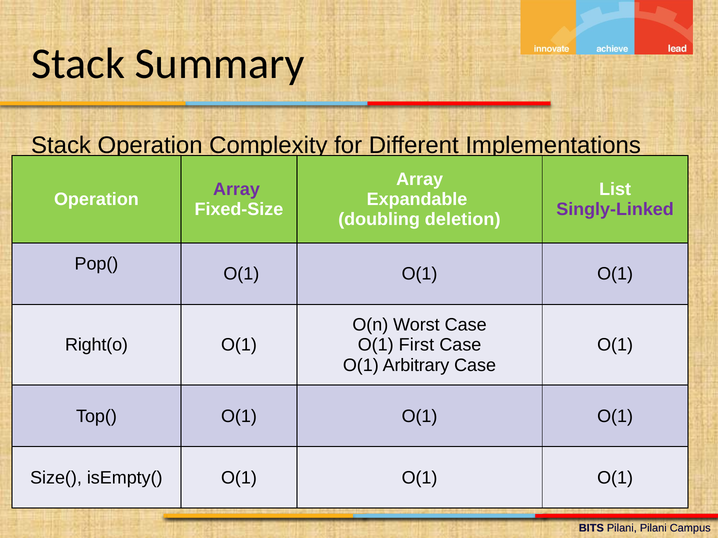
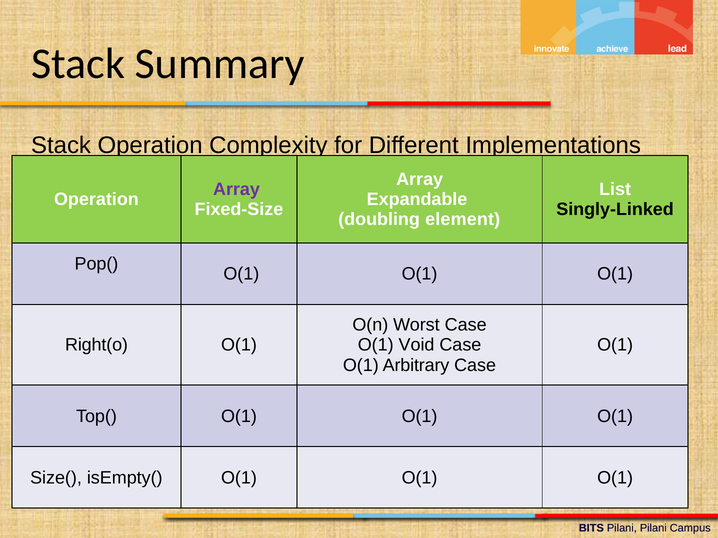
Singly-Linked colour: purple -> black (615, 210)
deletion: deletion -> element (463, 220)
First: First -> Void (417, 345)
